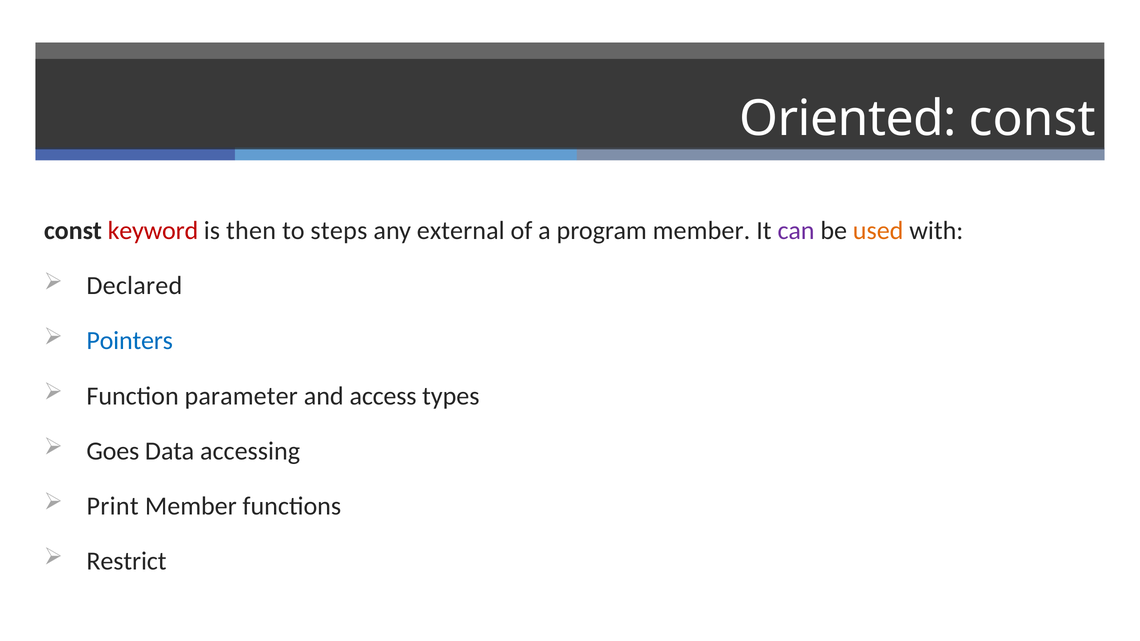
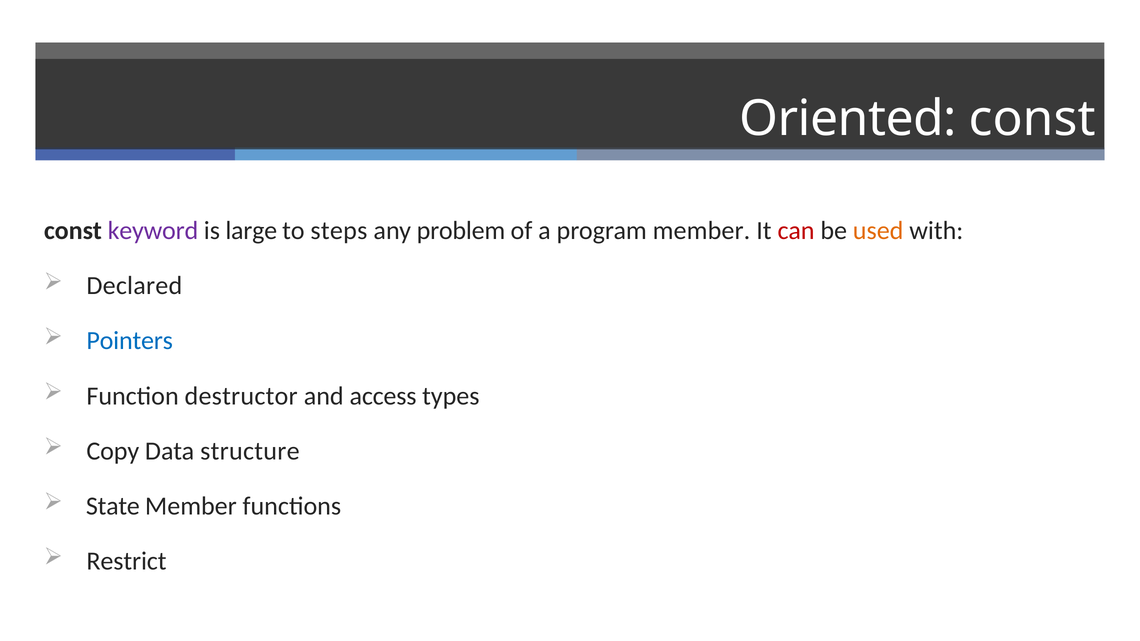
keyword colour: red -> purple (153, 231)
then: then -> large (251, 231)
external: external -> problem (461, 231)
can colour: purple -> red (796, 231)
parameter: parameter -> destructor (241, 396)
Goes: Goes -> Copy (113, 451)
accessing: accessing -> structure (250, 451)
Print: Print -> State (113, 506)
